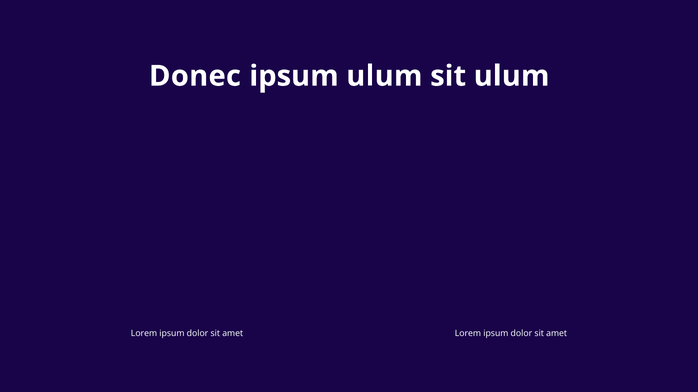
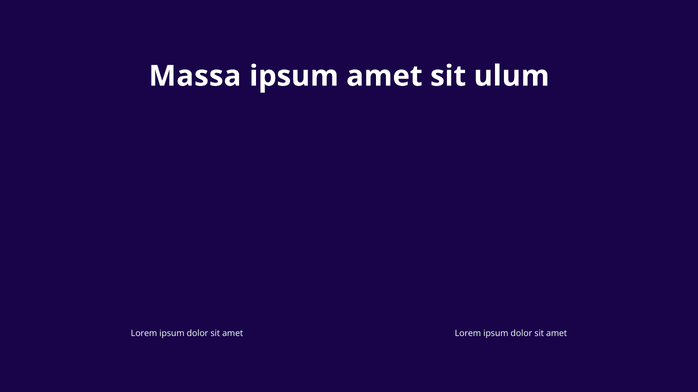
Donec: Donec -> Massa (195, 76)
ipsum ulum: ulum -> amet (384, 76)
